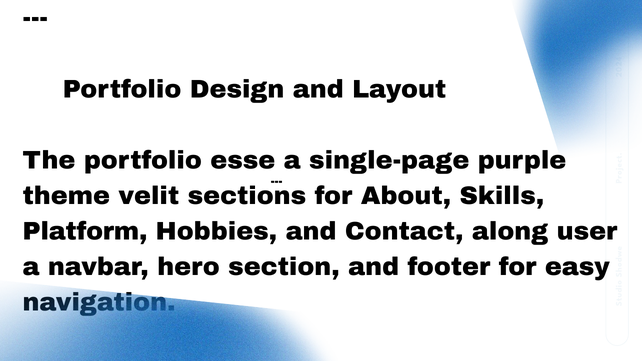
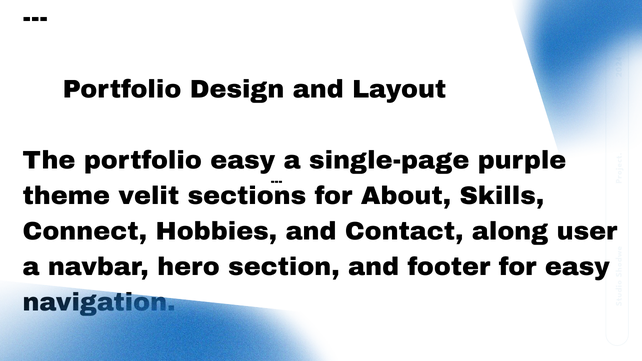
portfolio esse: esse -> easy (243, 160)
Platform: Platform -> Connect (85, 232)
